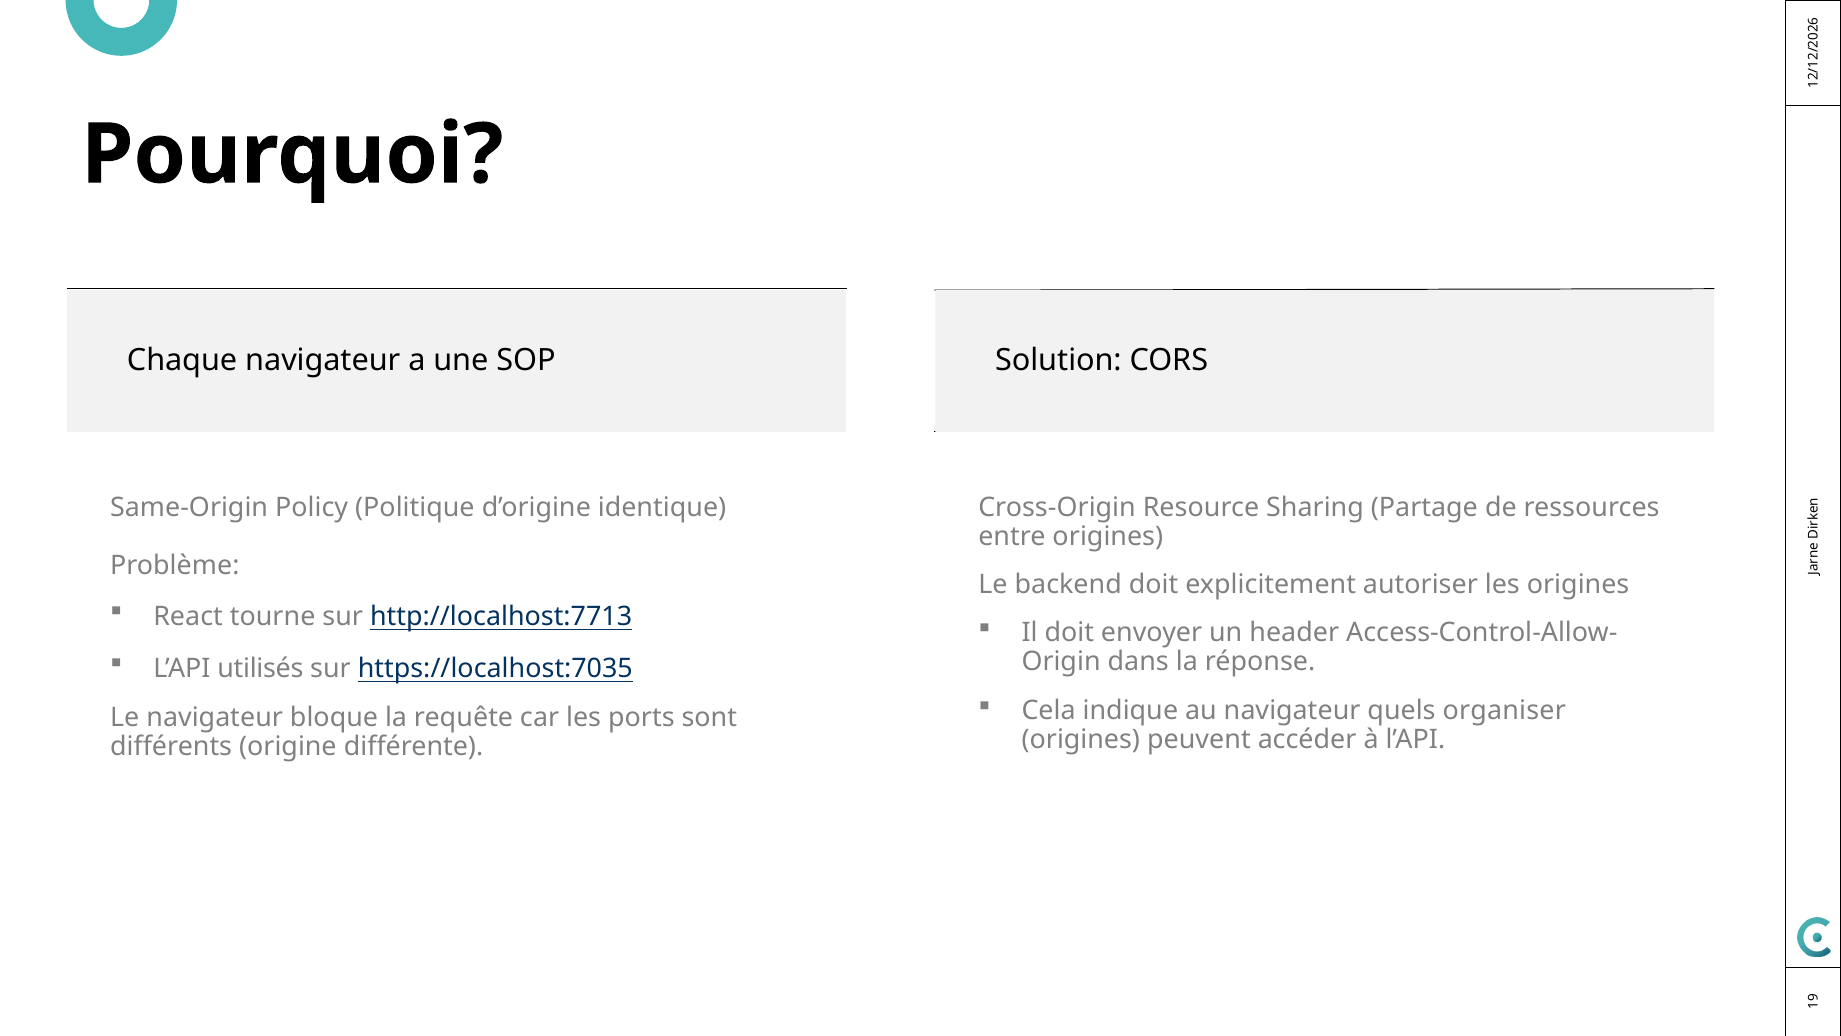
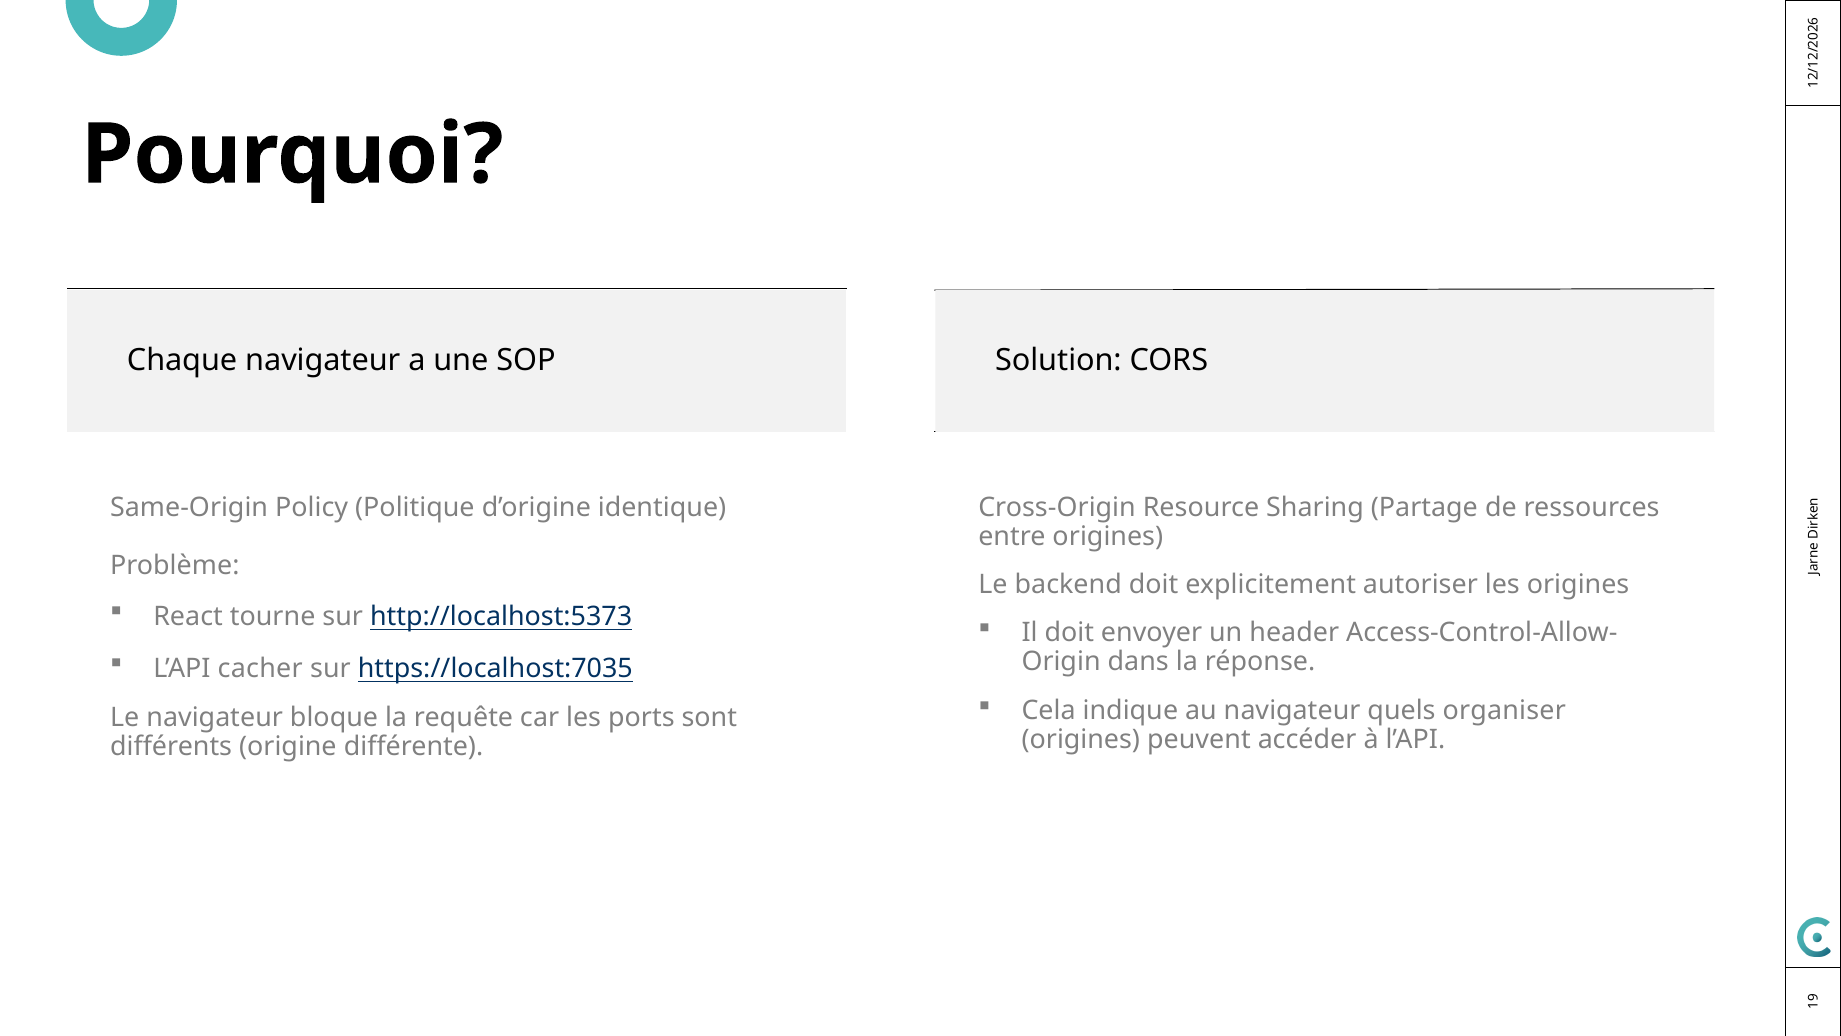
http://localhost:7713: http://localhost:7713 -> http://localhost:5373 (501, 617)
utilisés: utilisés -> cacher (260, 669)
